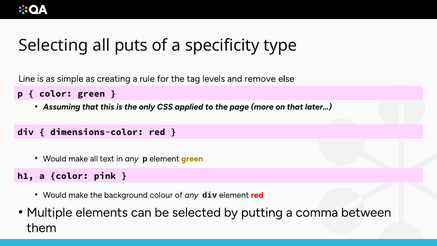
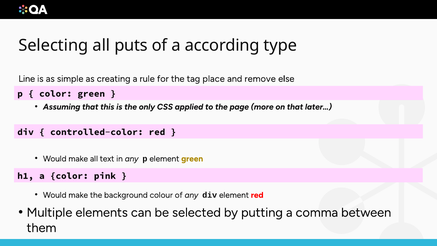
specificity: specificity -> according (222, 45)
levels: levels -> place (214, 79)
dimensions-color: dimensions-color -> controlled-color (97, 132)
